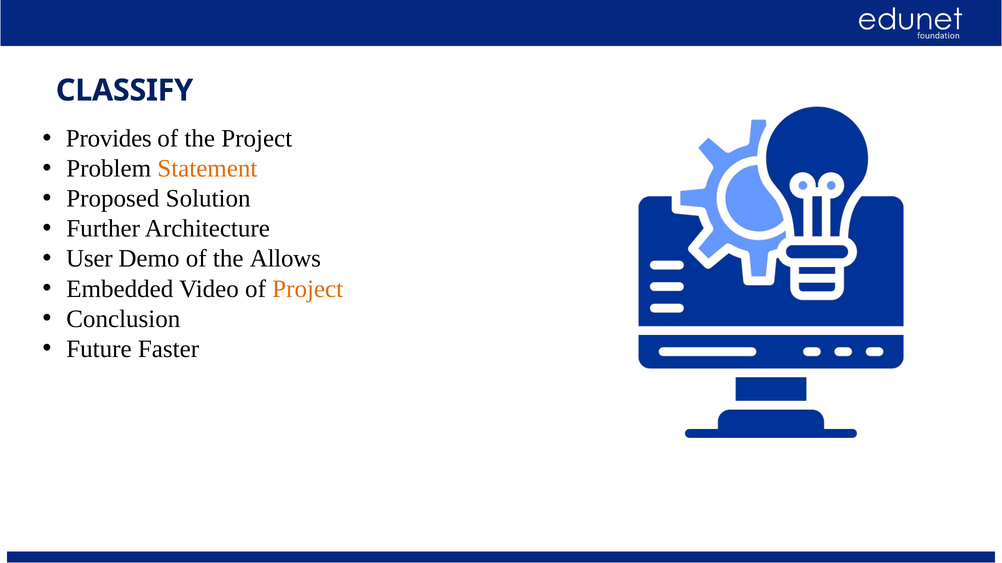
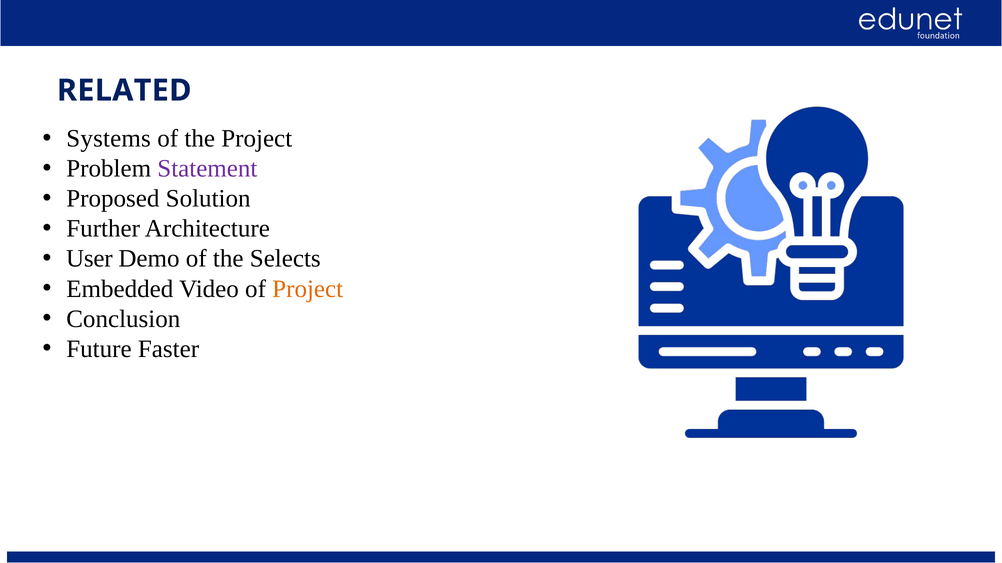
CLASSIFY: CLASSIFY -> RELATED (124, 91)
Provides: Provides -> Systems (109, 139)
Statement colour: orange -> purple (207, 169)
Allows: Allows -> Selects (285, 259)
